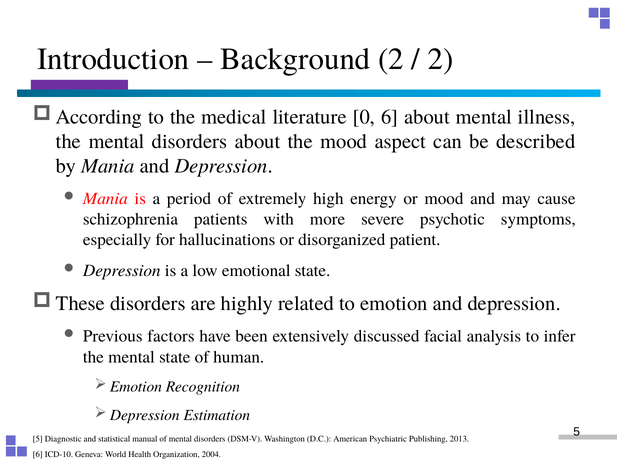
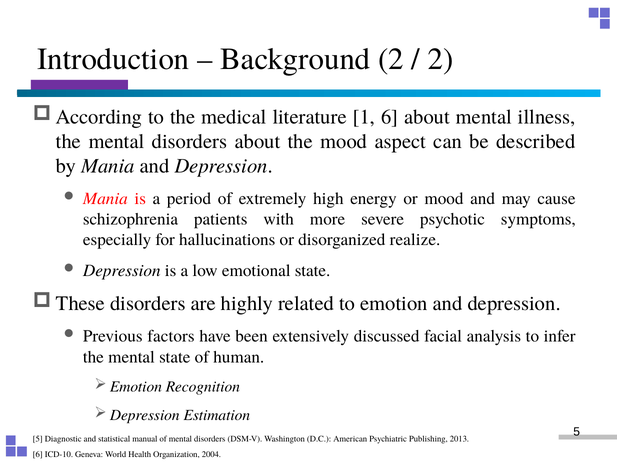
0: 0 -> 1 (364, 117)
patient: patient -> realize (415, 240)
